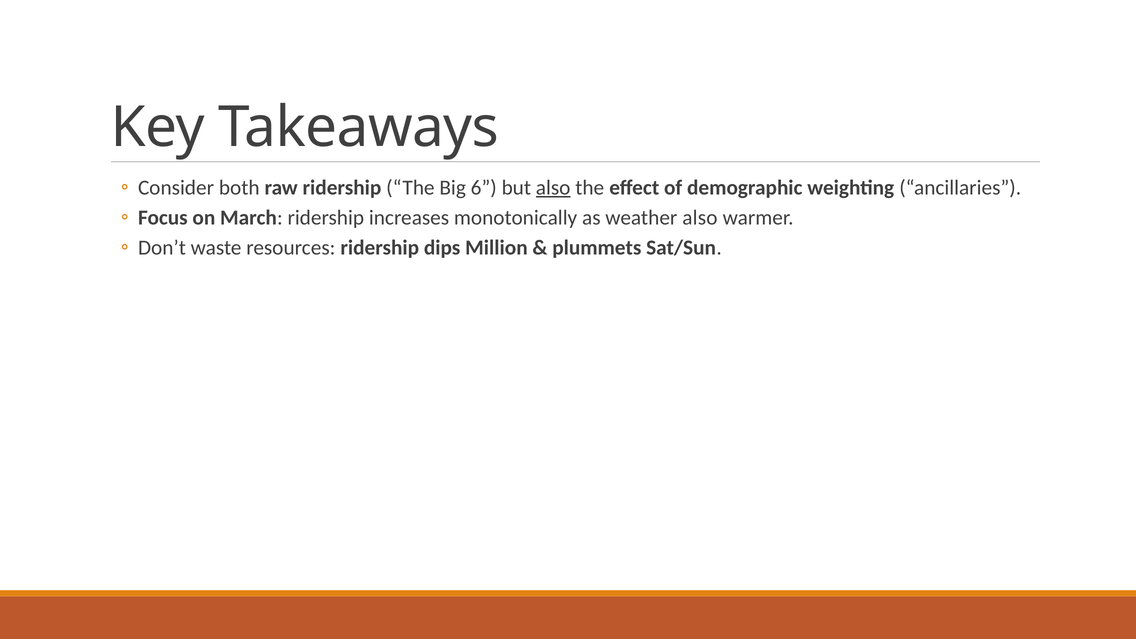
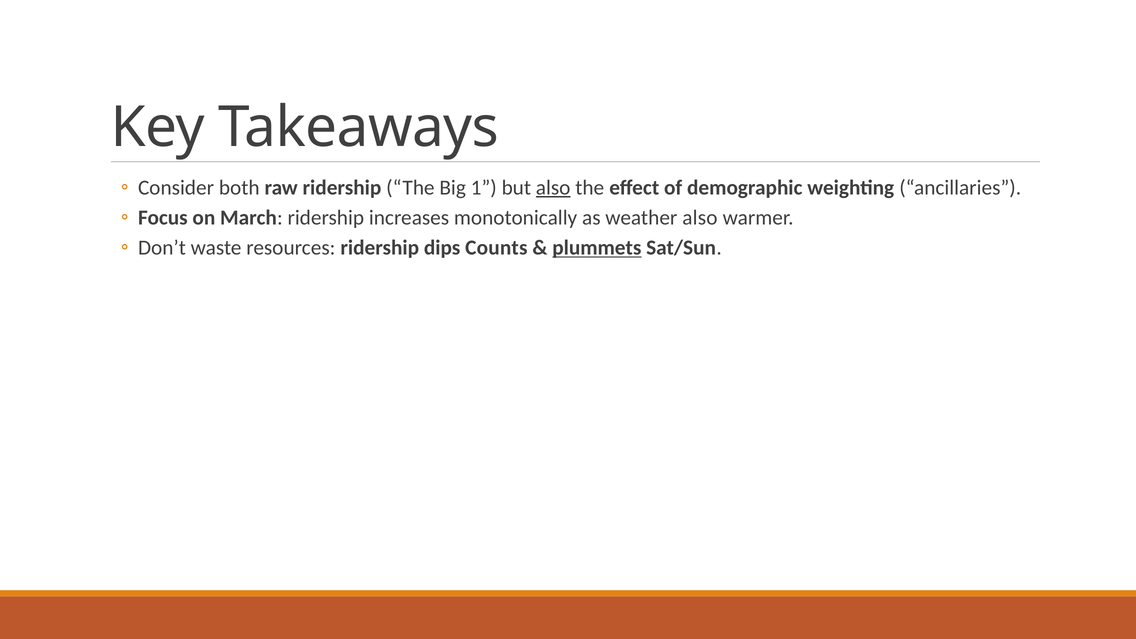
6: 6 -> 1 (484, 188)
Million: Million -> Counts (496, 248)
plummets underline: none -> present (597, 248)
